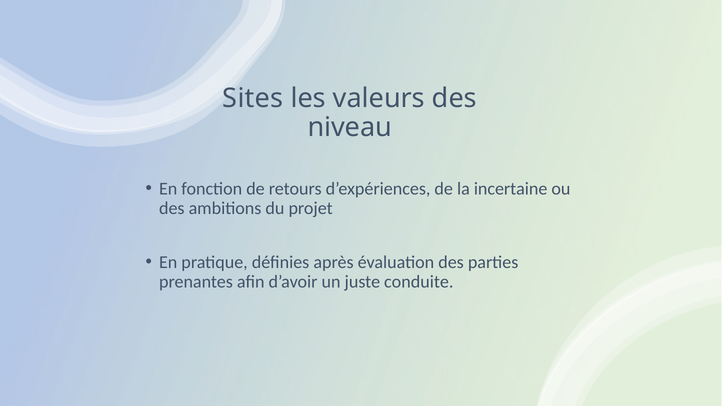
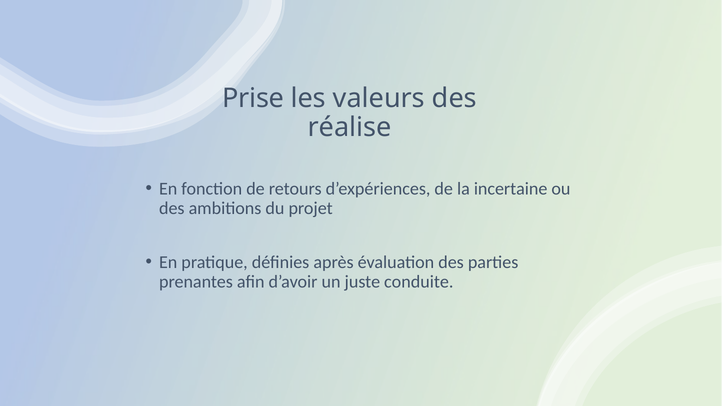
Sites: Sites -> Prise (253, 98)
niveau: niveau -> réalise (350, 128)
